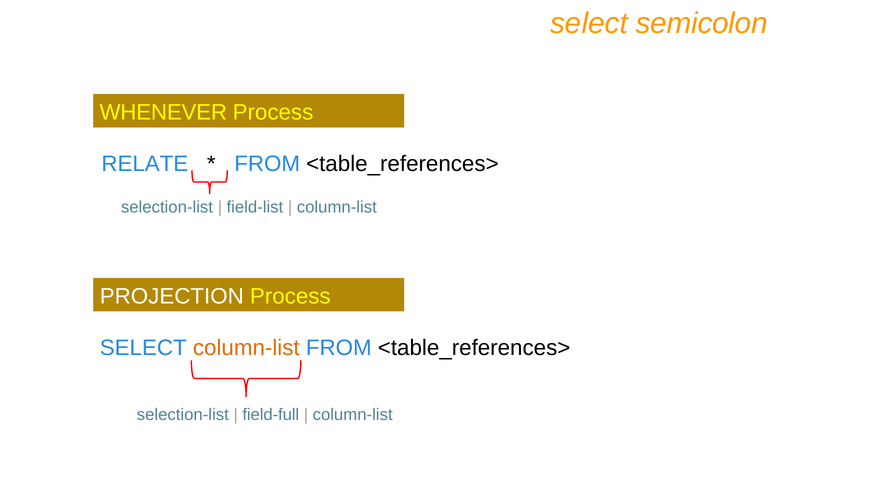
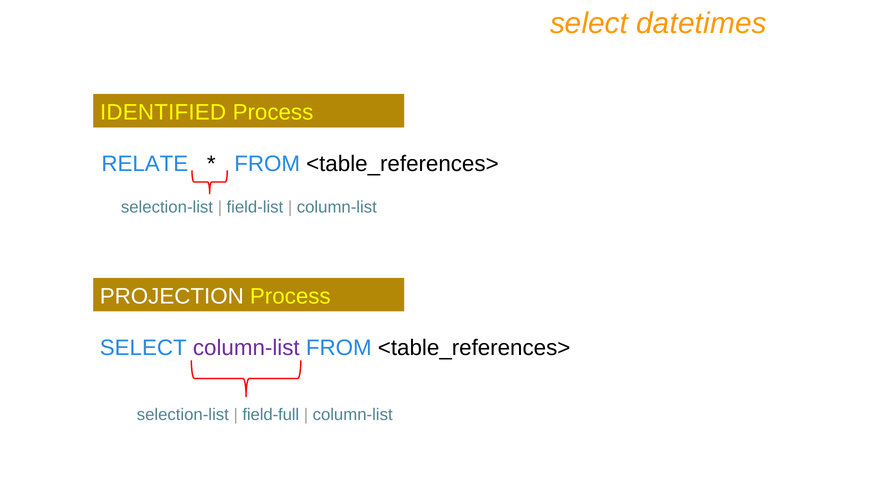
semicolon: semicolon -> datetimes (702, 23)
WHENEVER: WHENEVER -> IDENTIFIED (163, 112)
column-list colour: orange -> purple (246, 348)
